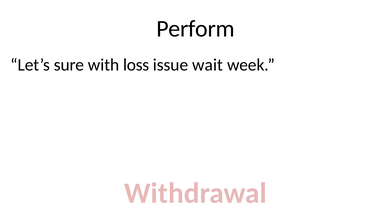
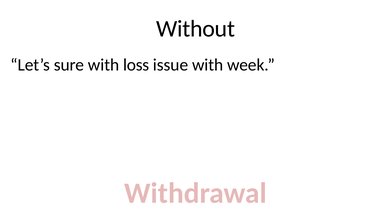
Perform: Perform -> Without (196, 29)
issue wait: wait -> with (208, 65)
